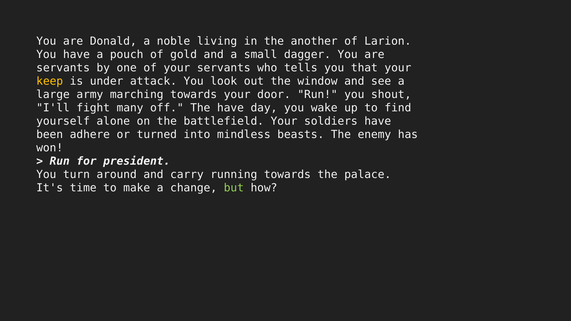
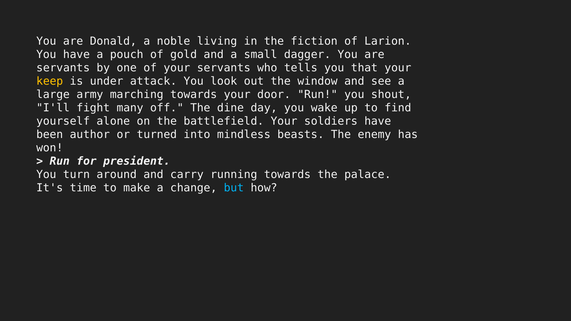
another: another -> fiction (314, 41)
The have: have -> dine (230, 108)
adhere: adhere -> author (90, 135)
but colour: light green -> light blue (234, 188)
